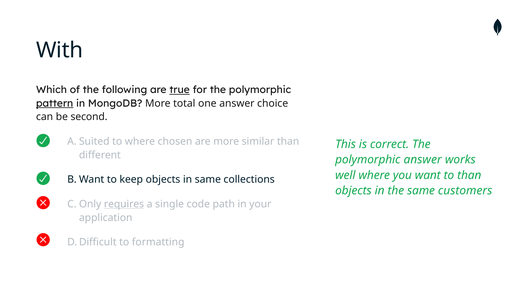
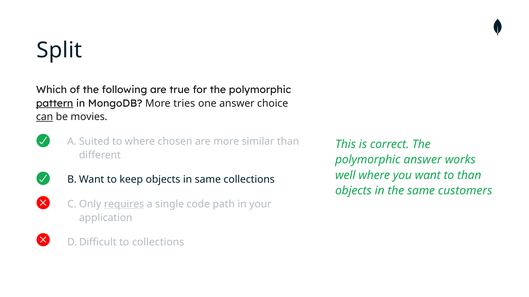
With: With -> Split (59, 50)
true underline: present -> none (180, 90)
total: total -> tries (184, 104)
can underline: none -> present (45, 117)
second: second -> movies (89, 117)
to formatting: formatting -> collections (158, 243)
